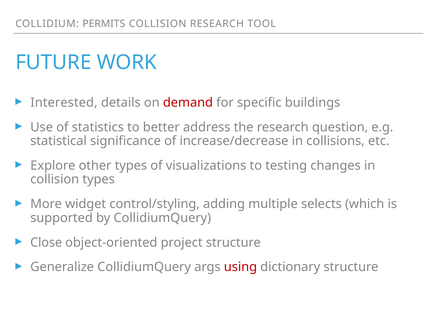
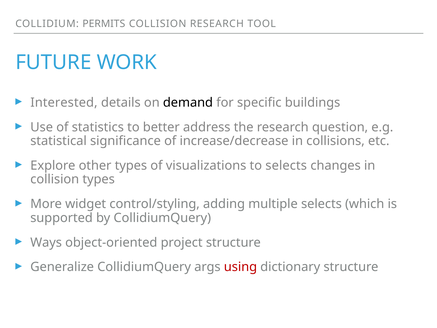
demand colour: red -> black (188, 102)
to testing: testing -> selects (286, 165)
Close: Close -> Ways (46, 242)
